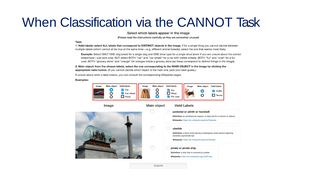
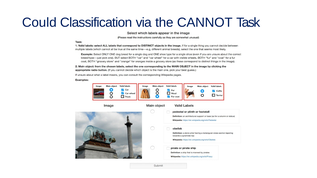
When: When -> Could (39, 23)
